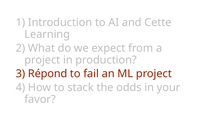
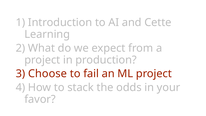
Répond: Répond -> Choose (48, 74)
